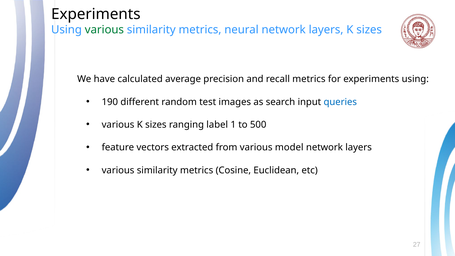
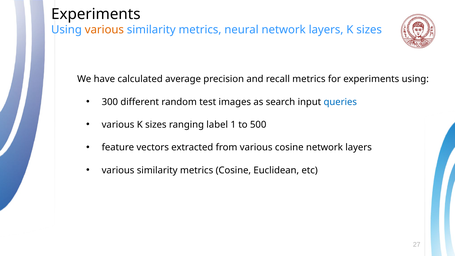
various colour: green -> orange (104, 30)
190: 190 -> 300 (110, 102)
various model: model -> cosine (289, 147)
